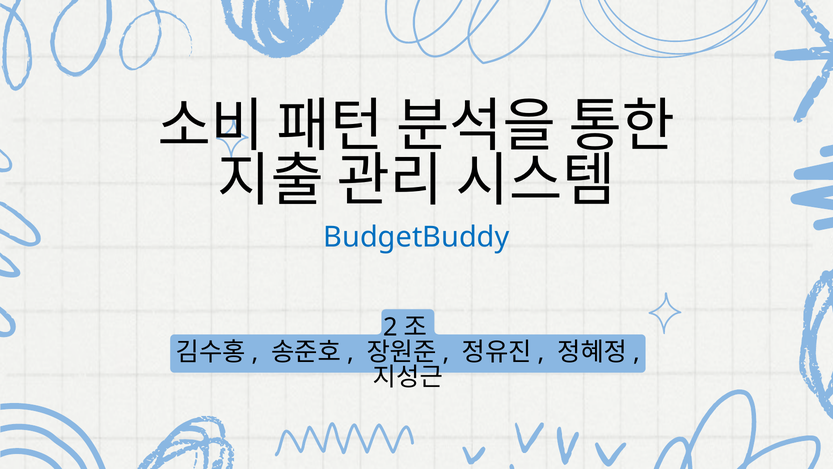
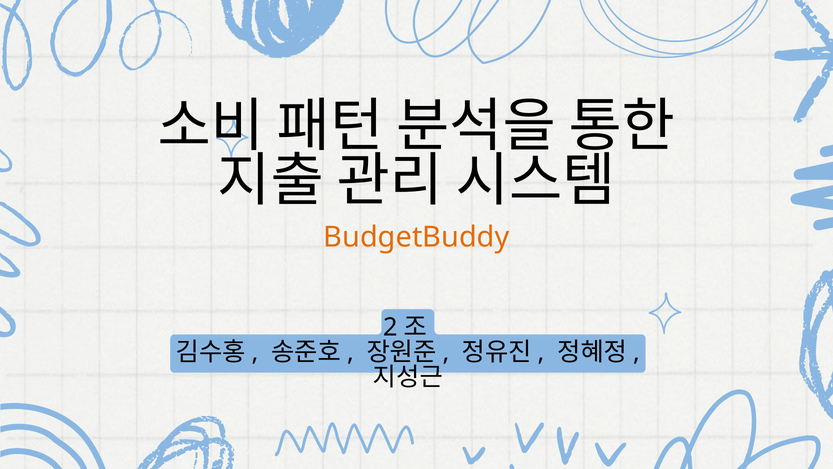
BudgetBuddy colour: blue -> orange (416, 237)
